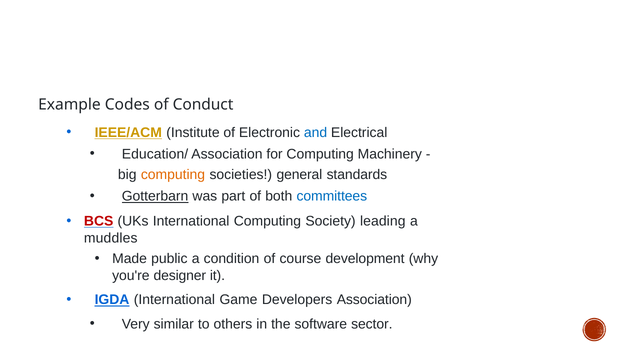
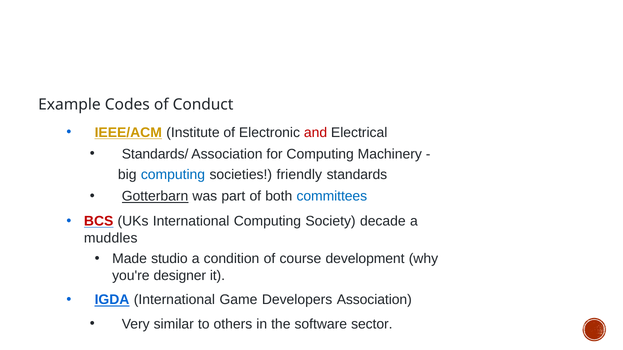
and colour: blue -> red (316, 133)
Education/: Education/ -> Standards/ (155, 154)
computing colour: orange -> blue (173, 175)
general: general -> friendly (299, 175)
leading: leading -> decade (383, 221)
public: public -> studio (169, 259)
